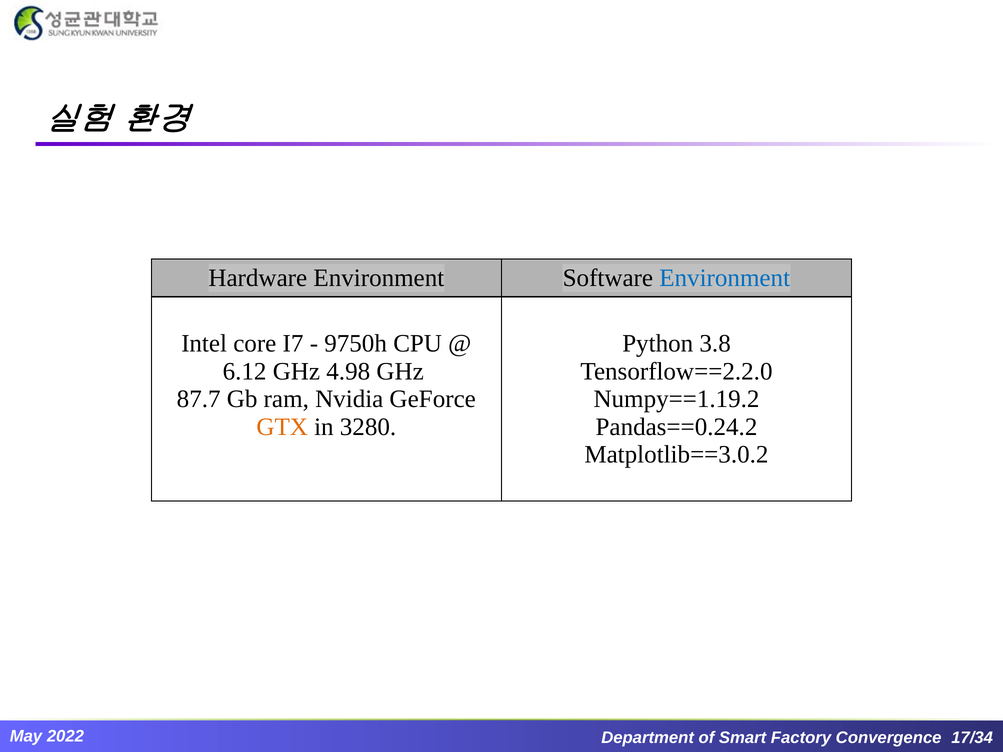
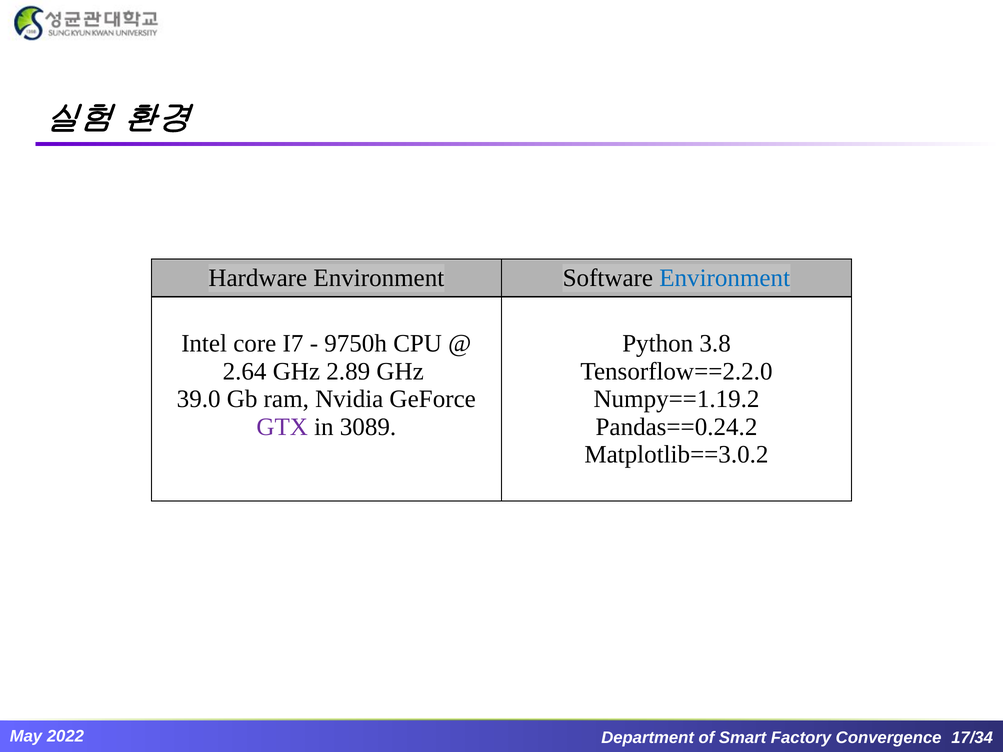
6.12: 6.12 -> 2.64 (245, 371)
4.98: 4.98 -> 2.89 (348, 371)
87.7: 87.7 -> 39.0 (199, 399)
GTX colour: orange -> purple (282, 427)
3280: 3280 -> 3089 (368, 427)
